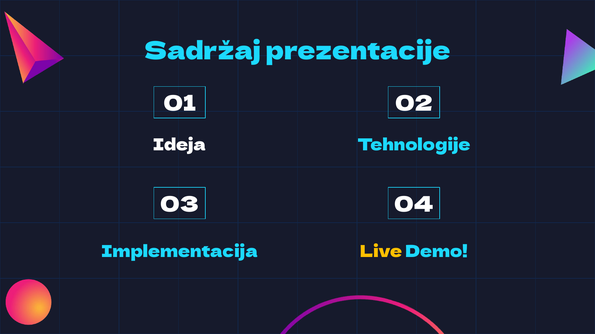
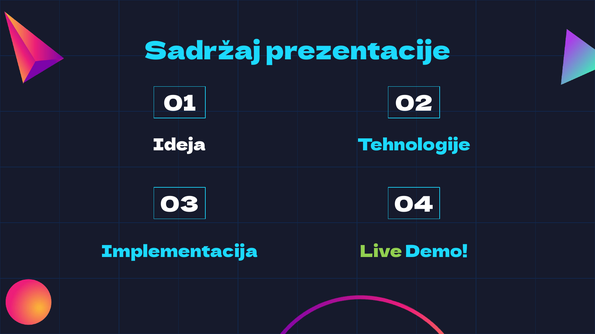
Live colour: yellow -> light green (381, 252)
